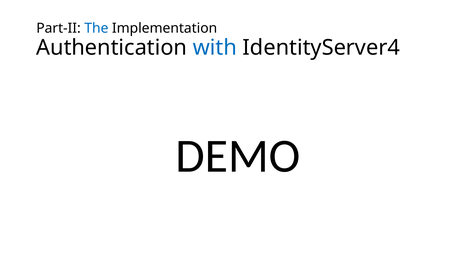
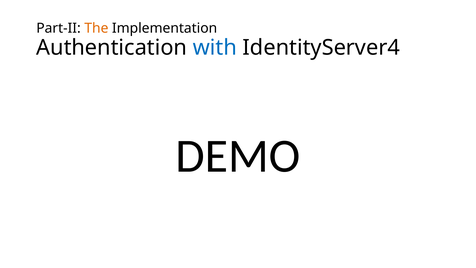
The colour: blue -> orange (96, 28)
